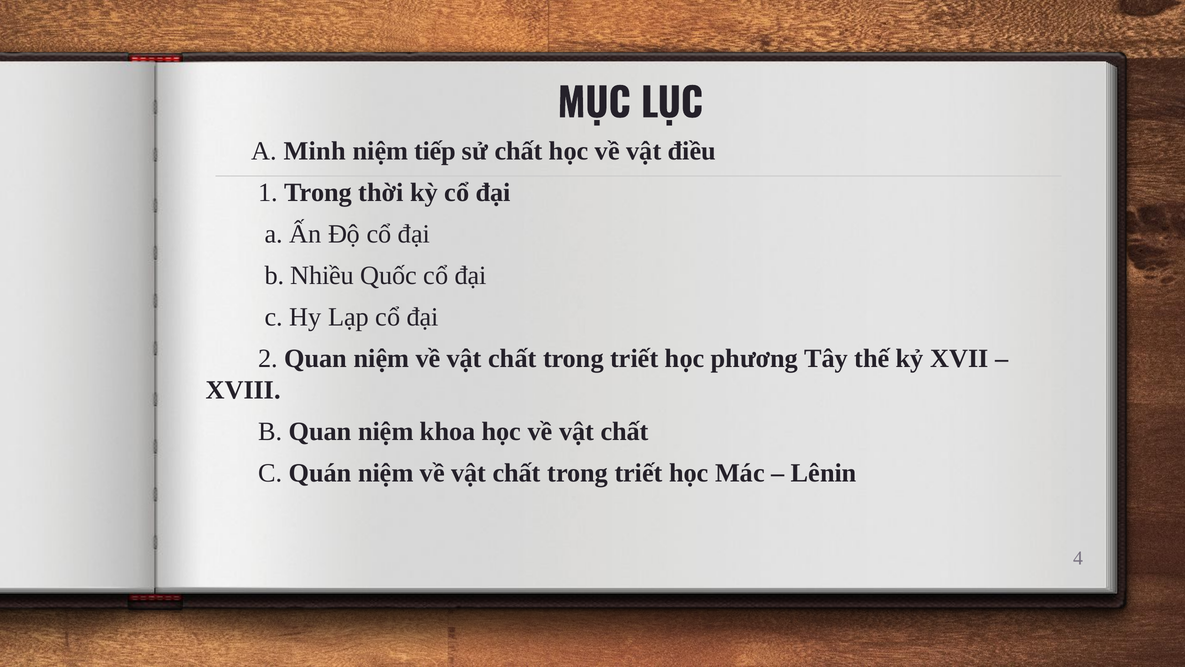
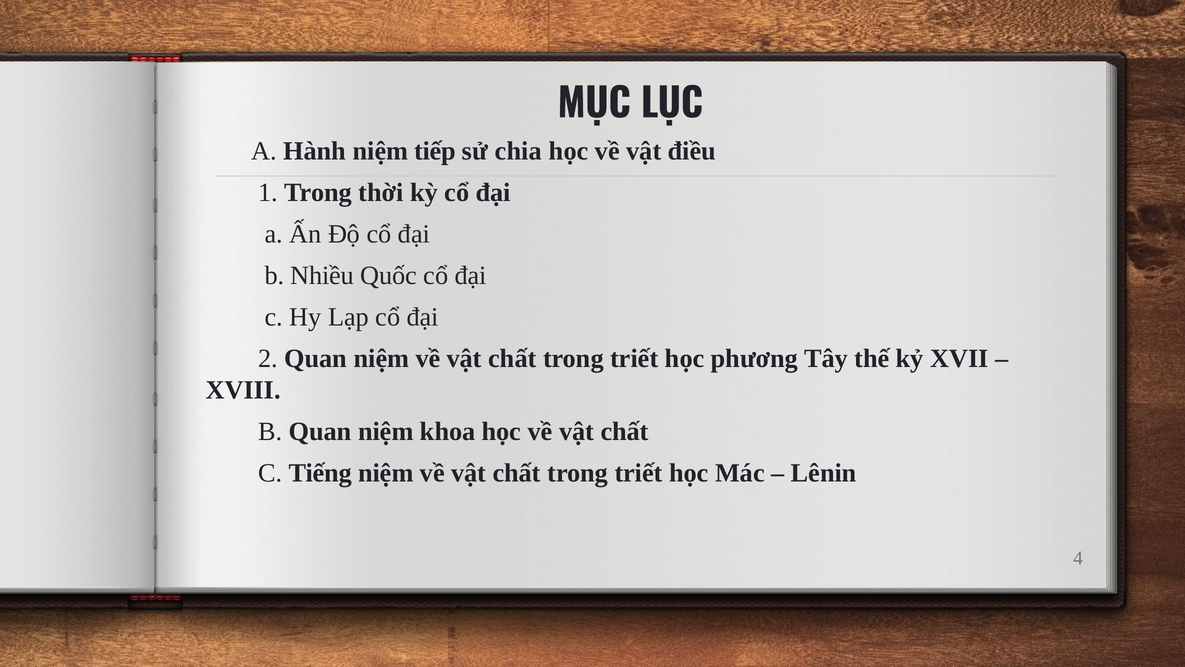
Minh: Minh -> Hành (315, 151)
sử chất: chất -> chia (518, 151)
Quán: Quán -> Tiếng (320, 473)
